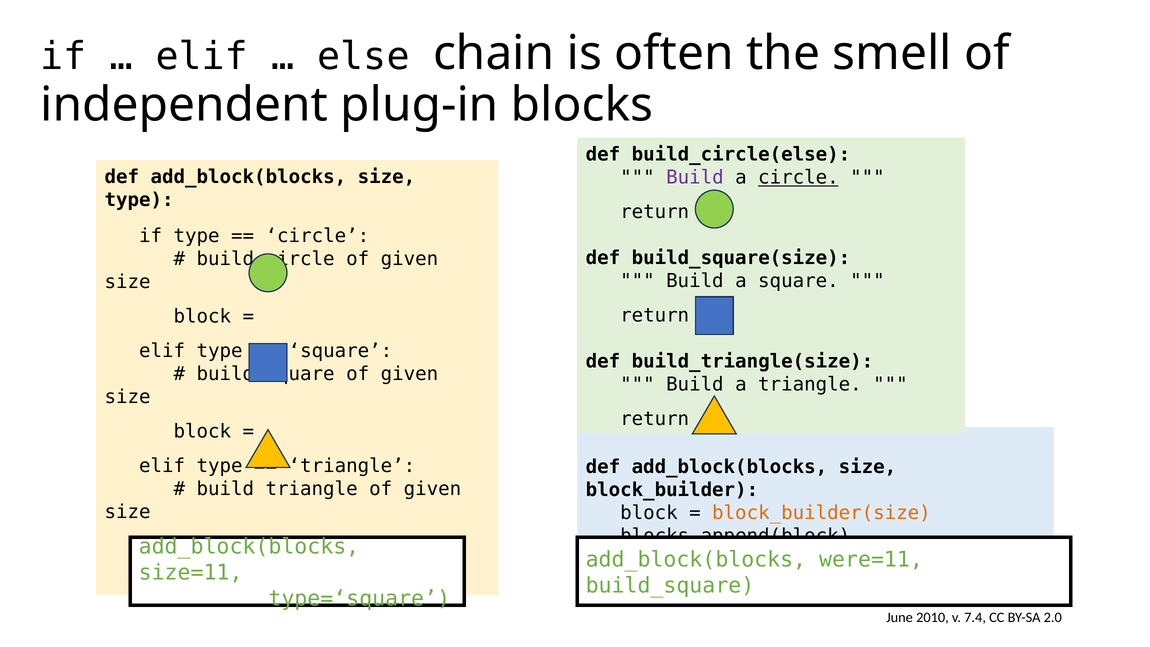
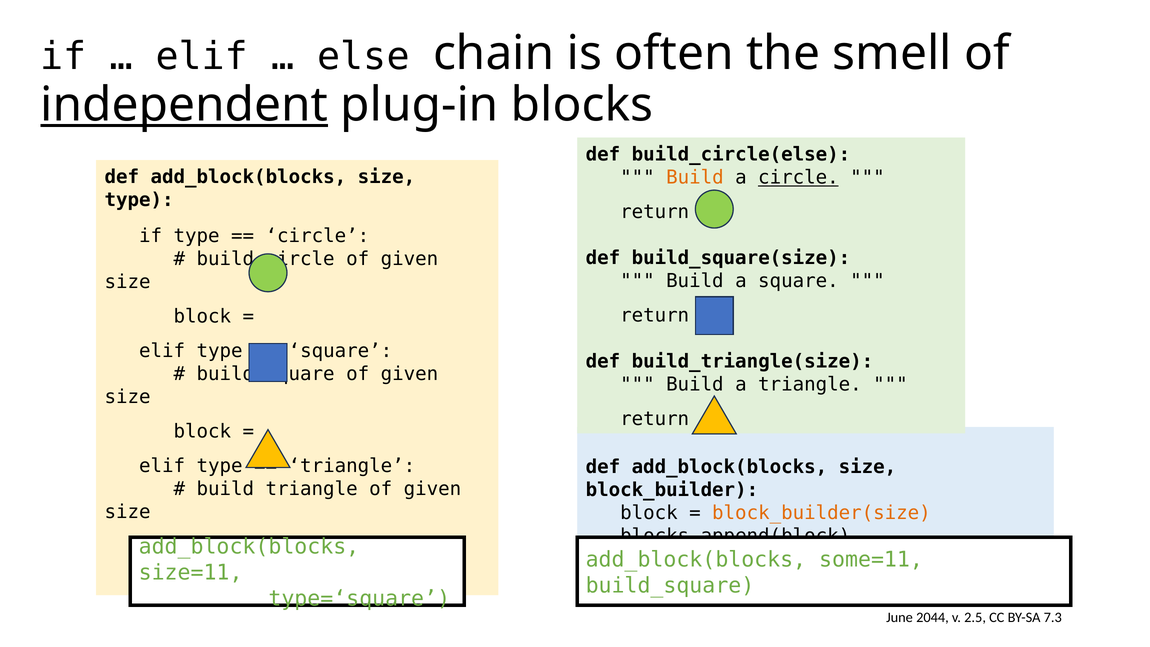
independent underline: none -> present (184, 105)
Build colour: purple -> orange (695, 178)
were=11: were=11 -> some=11 (871, 560)
2010: 2010 -> 2044 (932, 618)
7.4: 7.4 -> 2.5 (975, 618)
2.0: 2.0 -> 7.3 (1053, 618)
